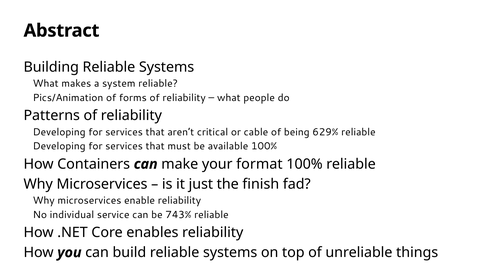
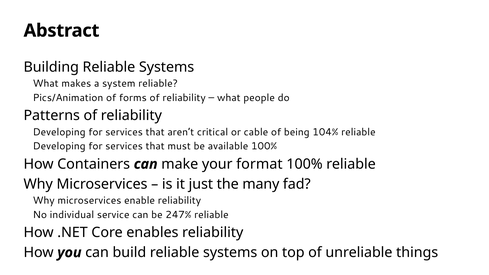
629%: 629% -> 104% (325, 132)
finish: finish -> many (261, 184)
743%: 743% -> 247% (178, 215)
